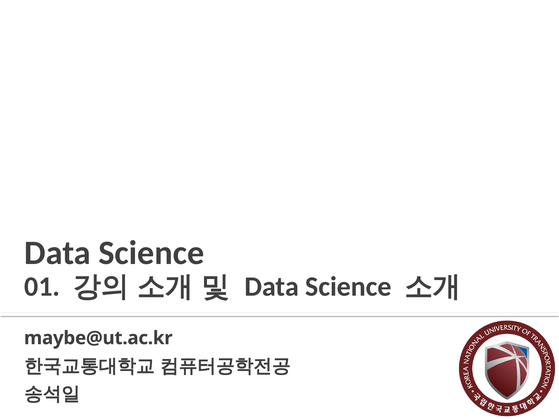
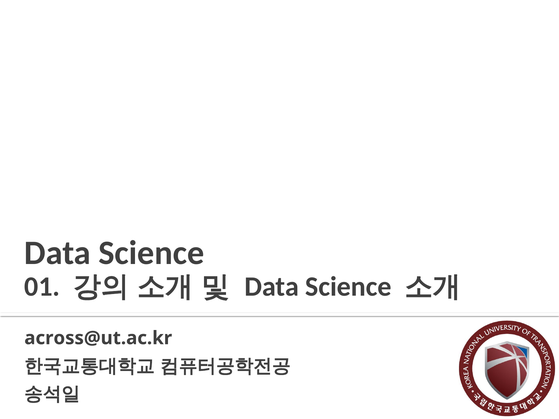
maybe@ut.ac.kr: maybe@ut.ac.kr -> across@ut.ac.kr (98, 338)
